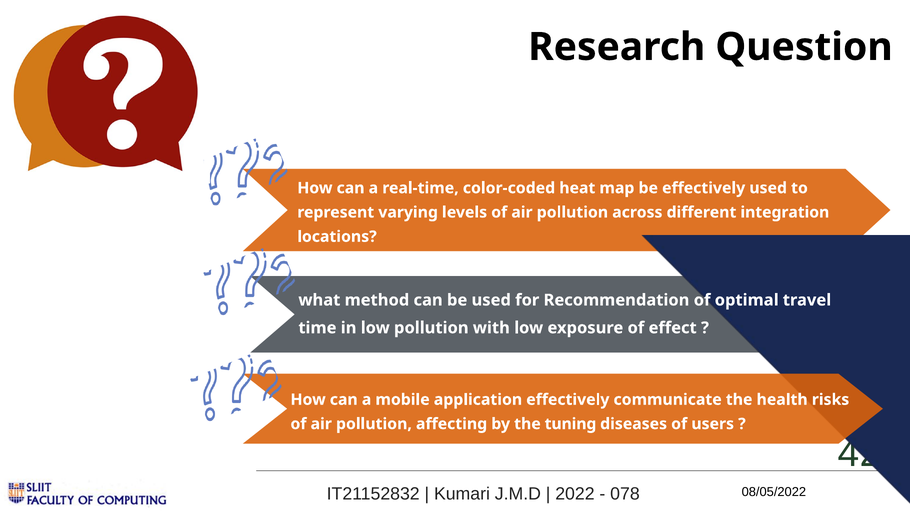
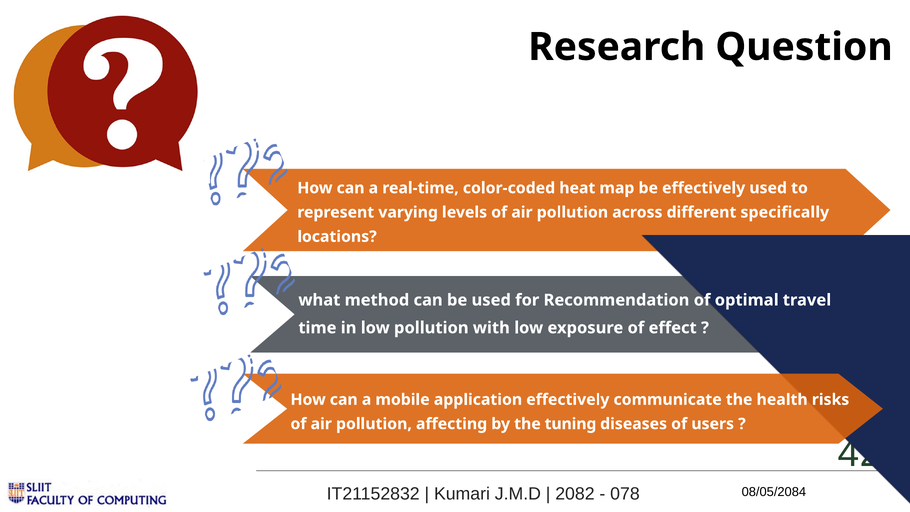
integration: integration -> specifically (785, 212)
2022: 2022 -> 2082 (575, 494)
08/05/2022: 08/05/2022 -> 08/05/2084 (774, 492)
